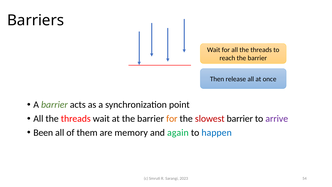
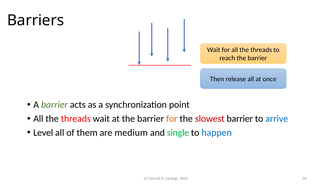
arrive colour: purple -> blue (277, 119)
Been: Been -> Level (43, 132)
memory: memory -> medium (131, 132)
again: again -> single (178, 132)
